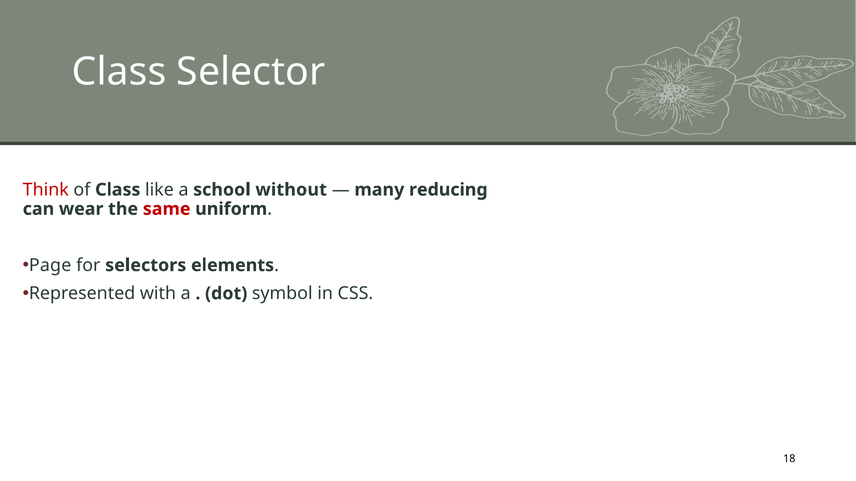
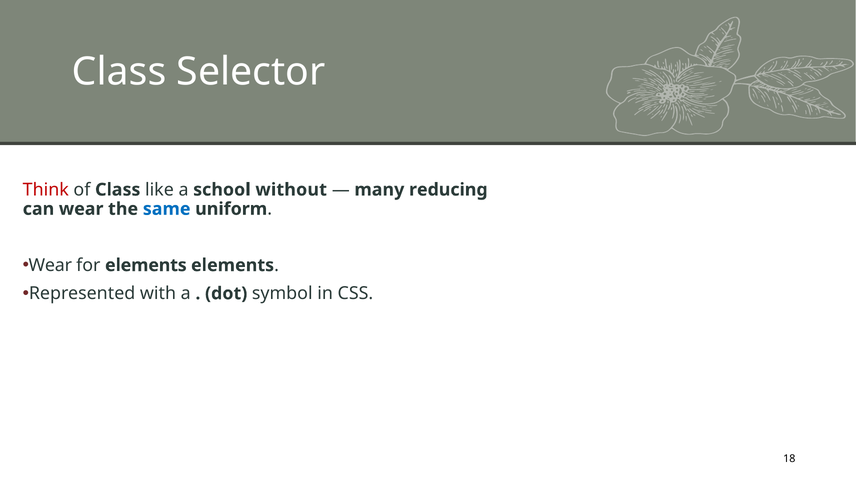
same colour: red -> blue (167, 209)
Page: Page -> Wear (50, 266)
for selectors: selectors -> elements (146, 266)
